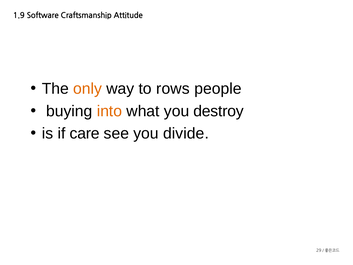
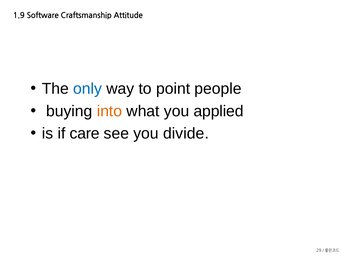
only colour: orange -> blue (88, 89)
rows: rows -> point (173, 89)
destroy: destroy -> applied (219, 111)
